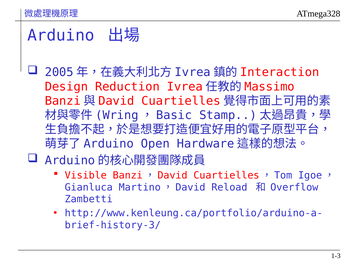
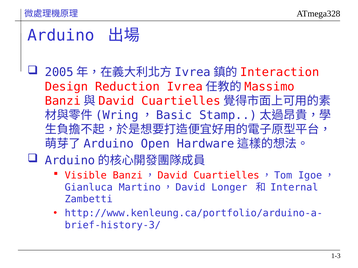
Reload: Reload -> Longer (229, 188)
Overflow: Overflow -> Internal (294, 188)
